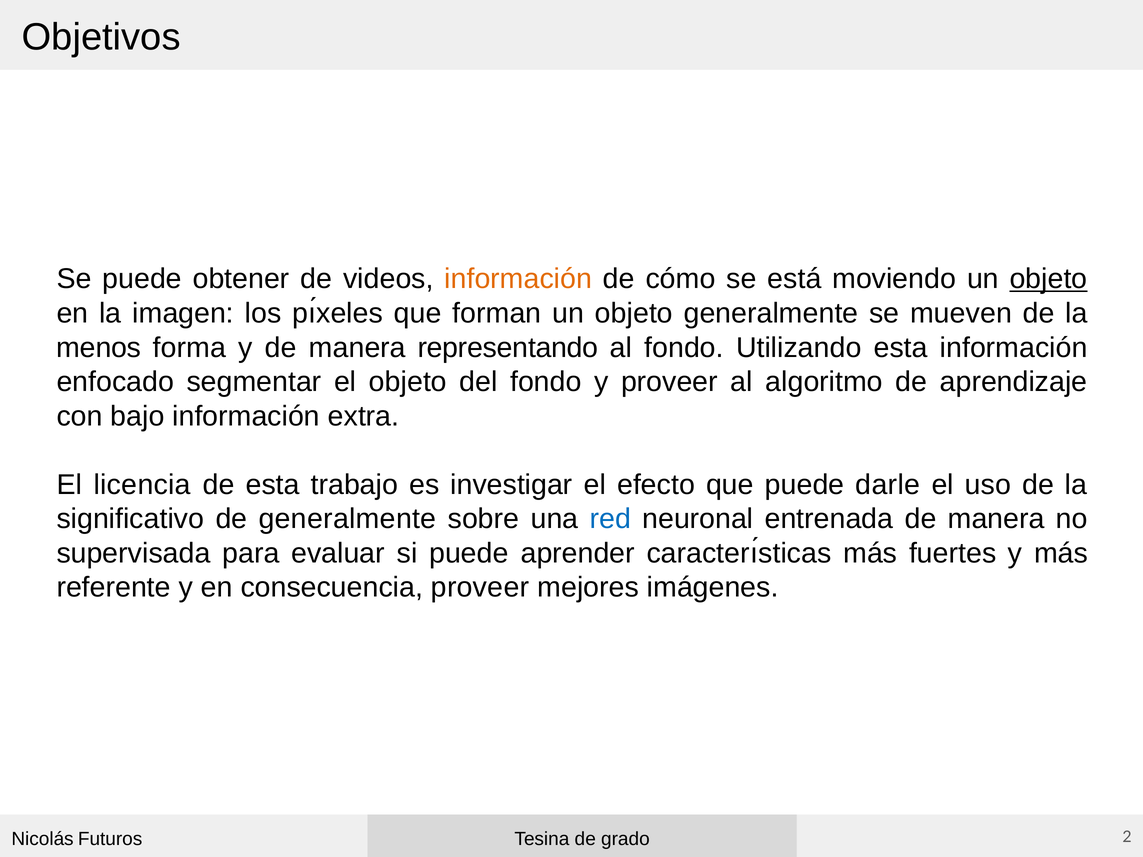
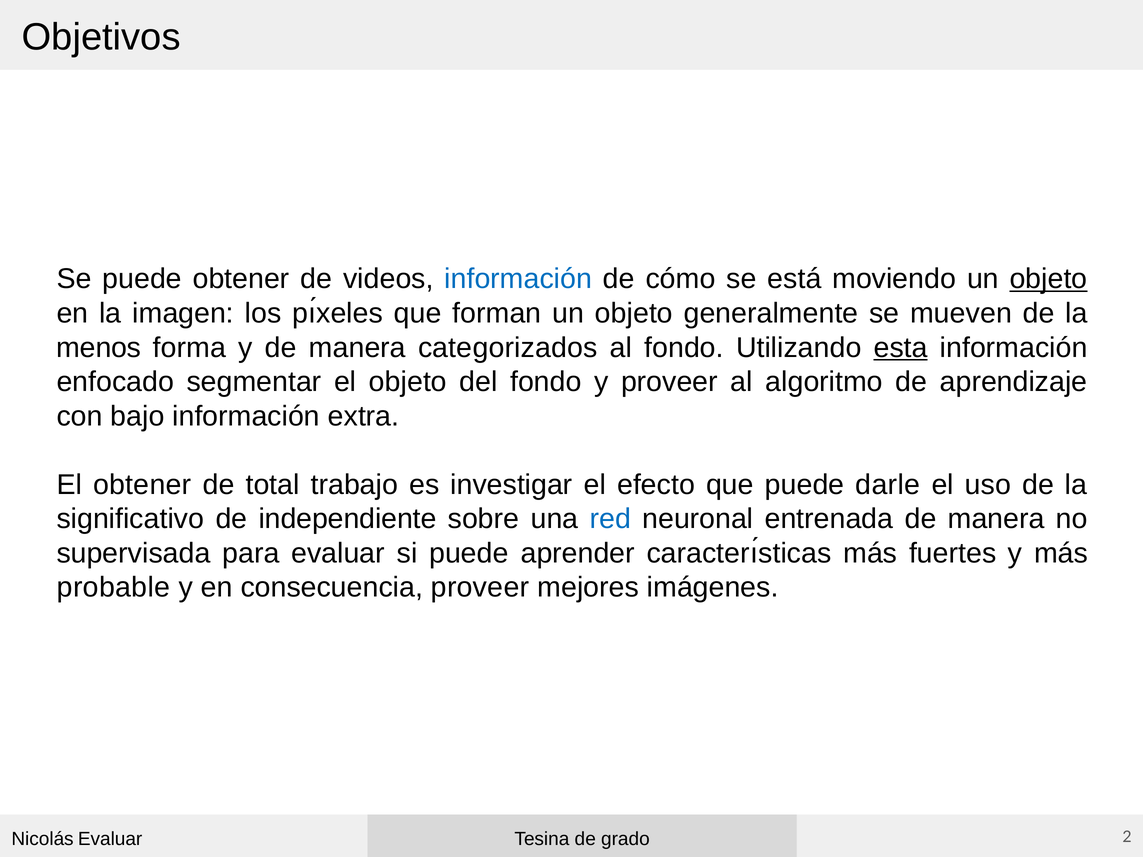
información colour: orange -> blue (518, 279)
representando: representando -> categorizados (508, 348)
esta underline: none -> present (901, 348)
El licencia: licencia -> obtener (142, 485)
de esta: esta -> total (273, 485)
de generalmente: generalmente -> independiente (348, 519)
referente: referente -> probable (114, 588)
Nicolás Futuros: Futuros -> Evaluar (110, 839)
